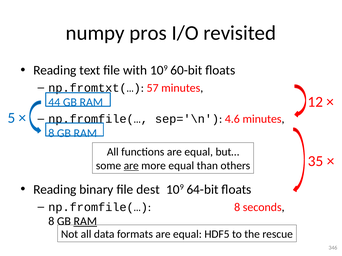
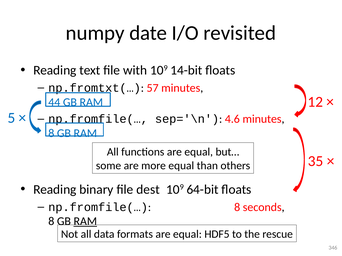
pros: pros -> date (148, 33)
60-bit: 60-bit -> 14-bit (186, 70)
are underline: present -> none (131, 166)
